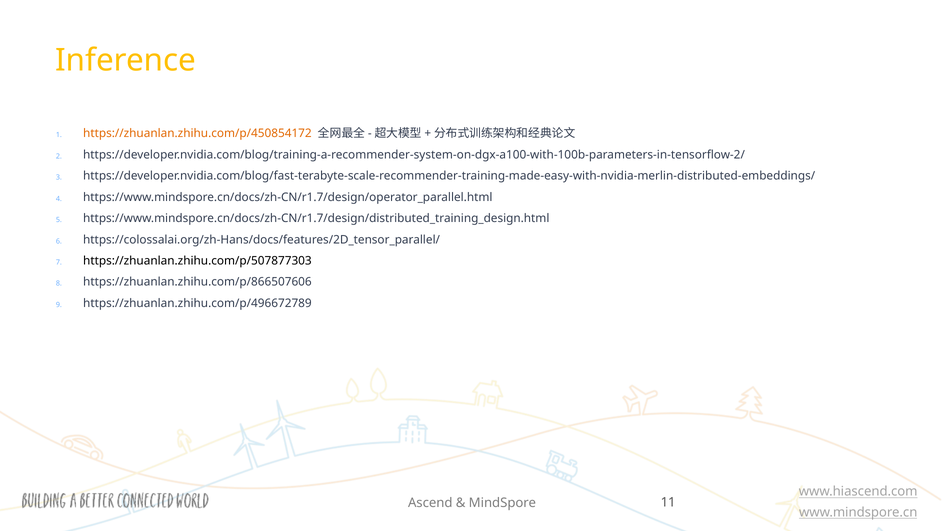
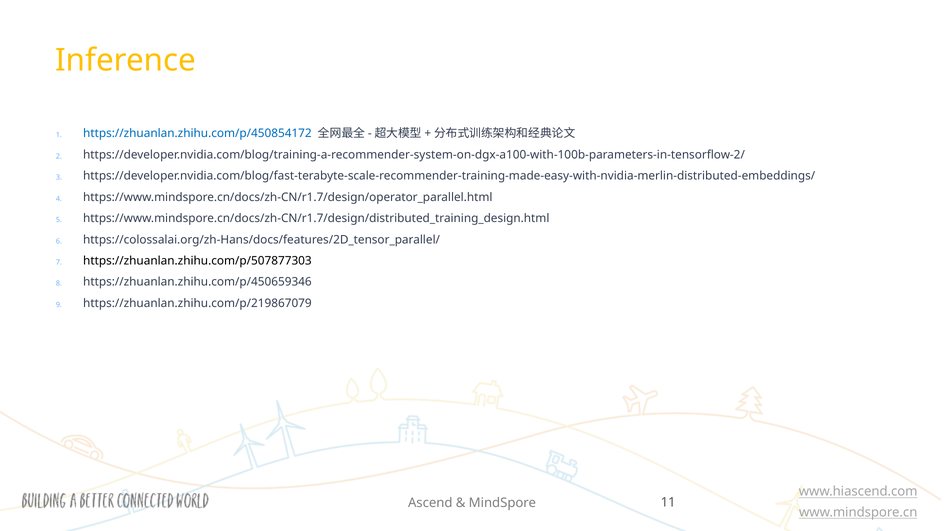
https://zhuanlan.zhihu.com/p/450854172 colour: orange -> blue (197, 133)
https://zhuanlan.zhihu.com/p/866507606: https://zhuanlan.zhihu.com/p/866507606 -> https://zhuanlan.zhihu.com/p/450659346 (197, 282)
https://zhuanlan.zhihu.com/p/496672789: https://zhuanlan.zhihu.com/p/496672789 -> https://zhuanlan.zhihu.com/p/219867079 (197, 303)
